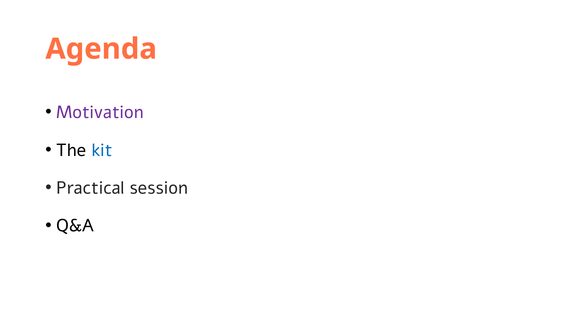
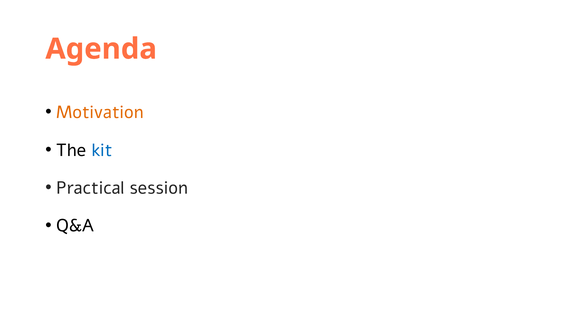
Motivation colour: purple -> orange (100, 112)
